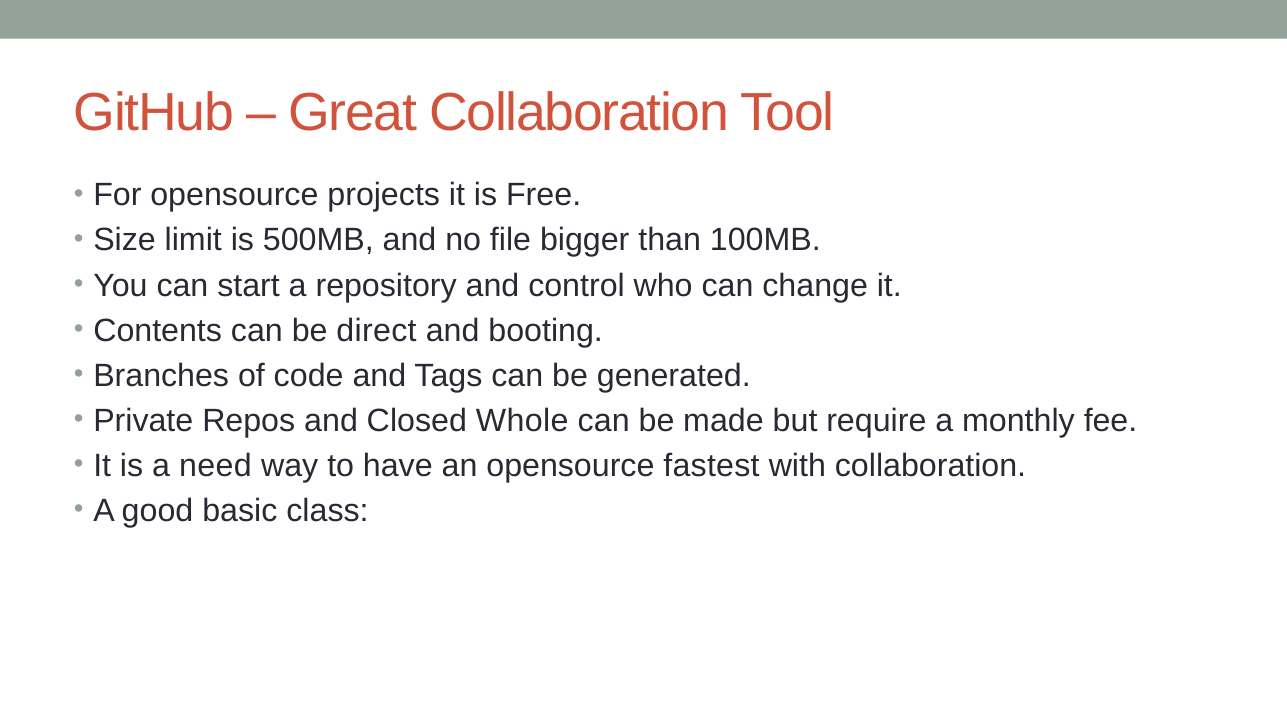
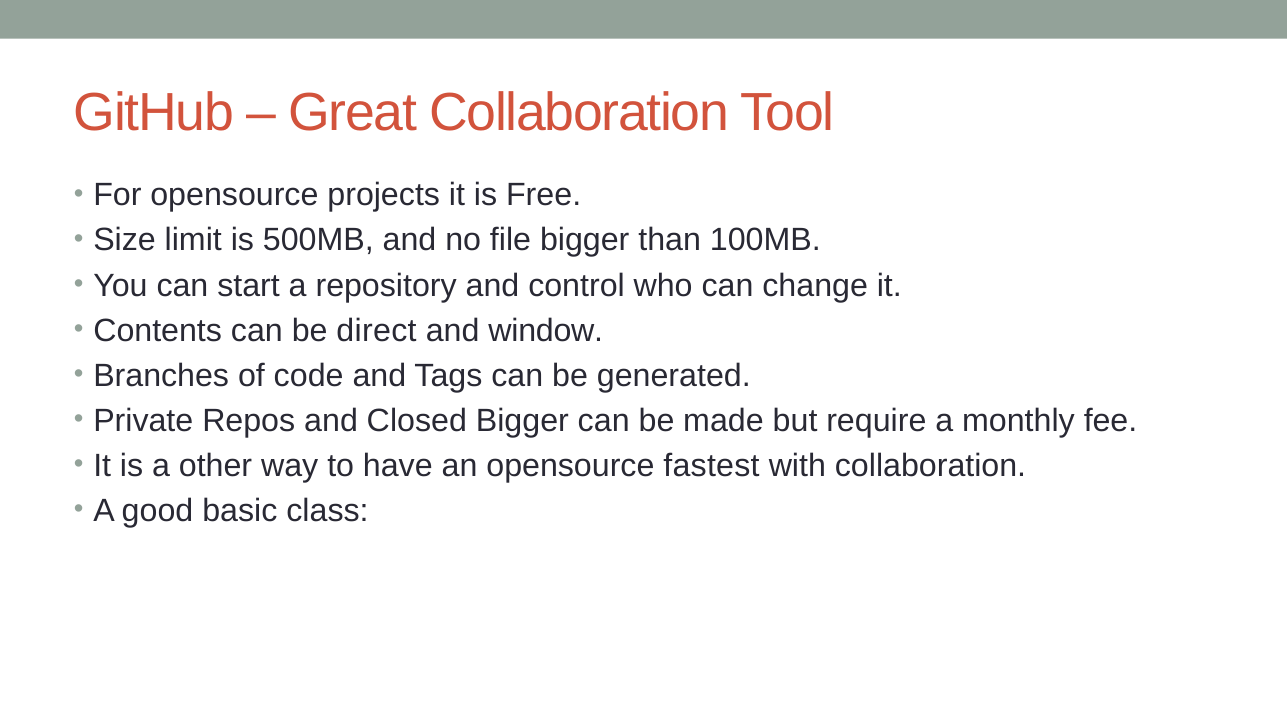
booting: booting -> window (546, 330)
Closed Whole: Whole -> Bigger (522, 420)
need: need -> other (216, 466)
